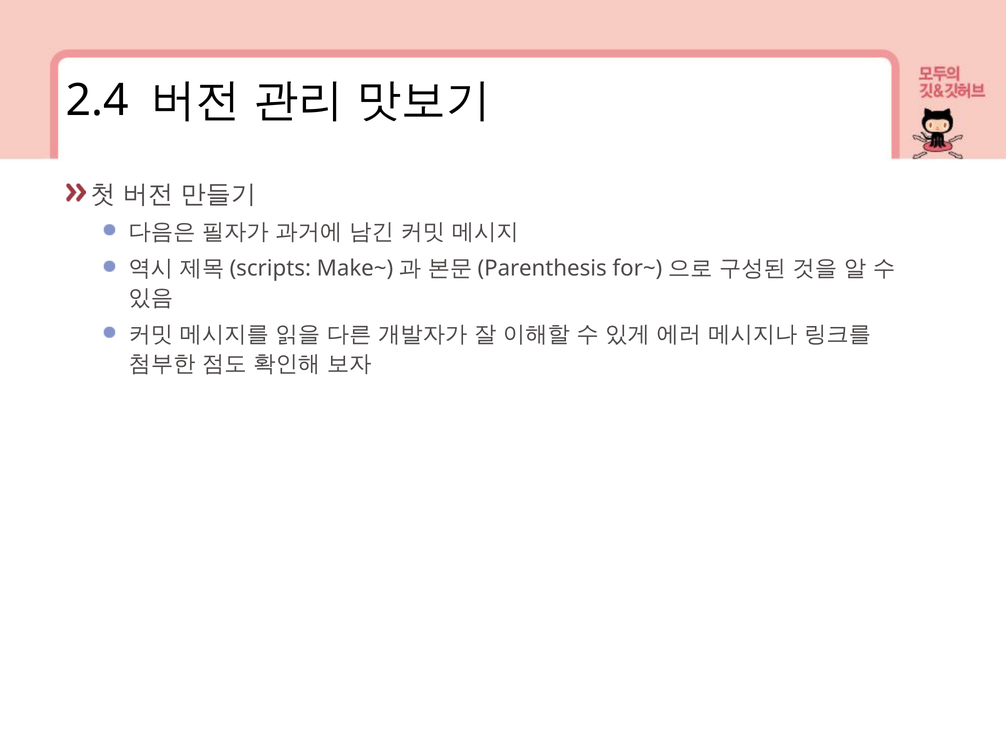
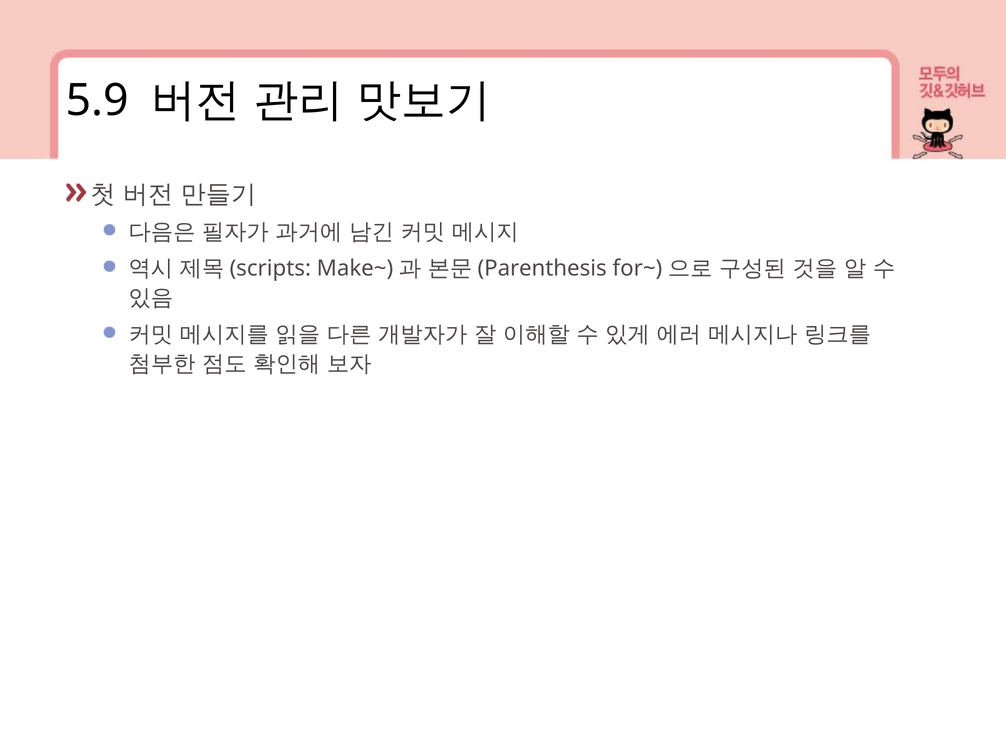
2.4: 2.4 -> 5.9 (97, 101)
